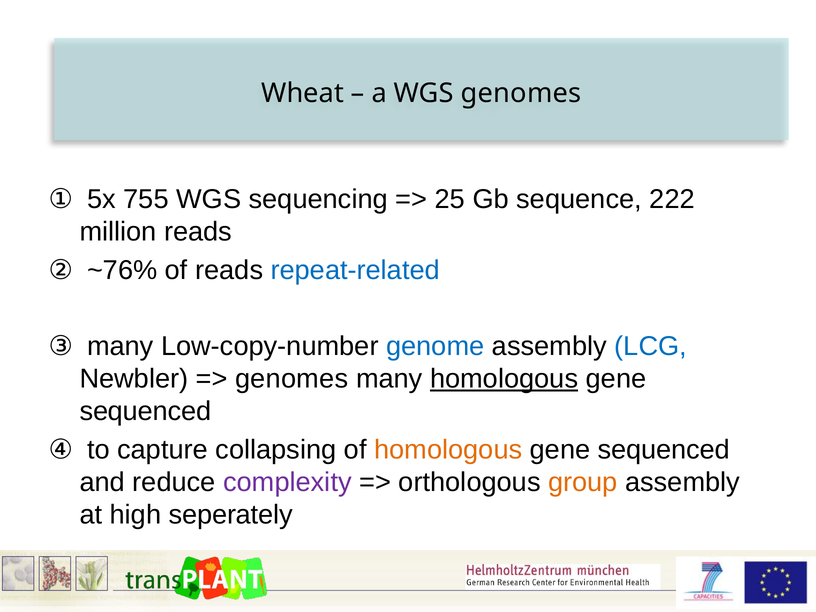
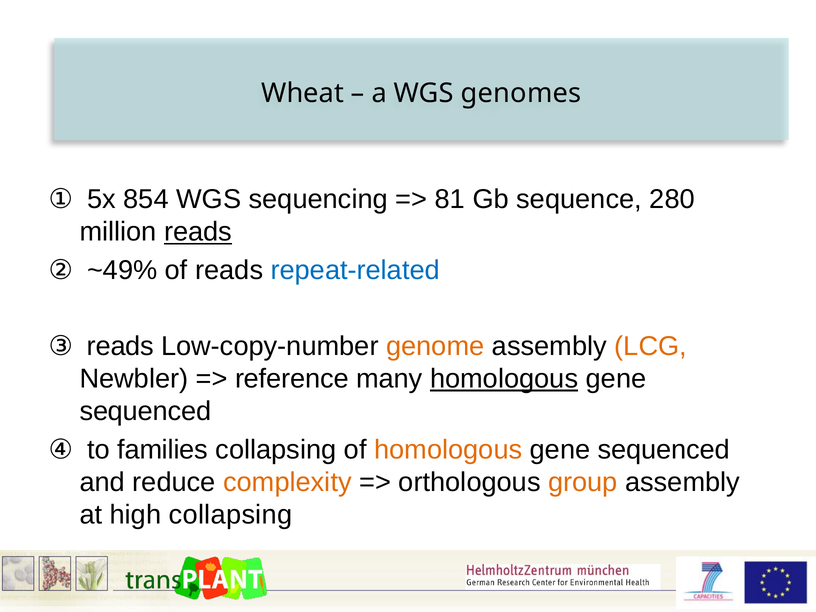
755: 755 -> 854 (146, 199)
25: 25 -> 81 (450, 199)
222: 222 -> 280 (672, 199)
reads underline: none -> present (198, 232)
~76%: ~76% -> ~49% (122, 270)
many: many -> reads (120, 346)
genome colour: blue -> orange (435, 346)
LCG colour: blue -> orange (651, 346)
genomes: genomes -> reference (292, 379)
capture: capture -> families (163, 450)
complexity colour: purple -> orange (287, 482)
high seperately: seperately -> collapsing (231, 515)
